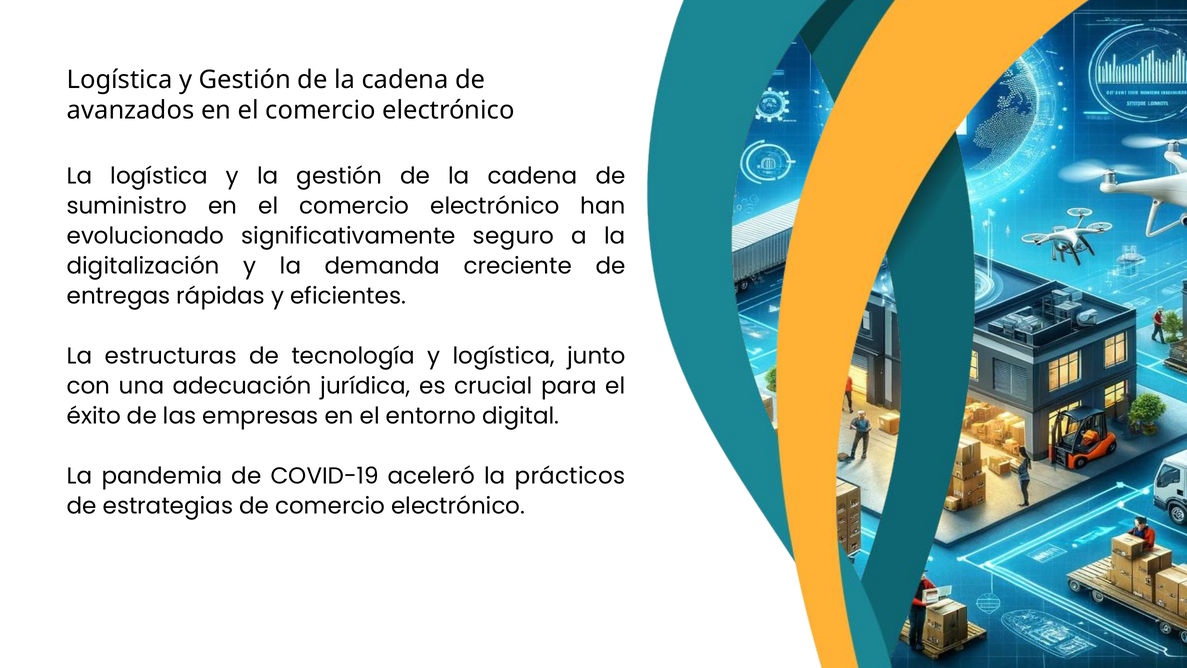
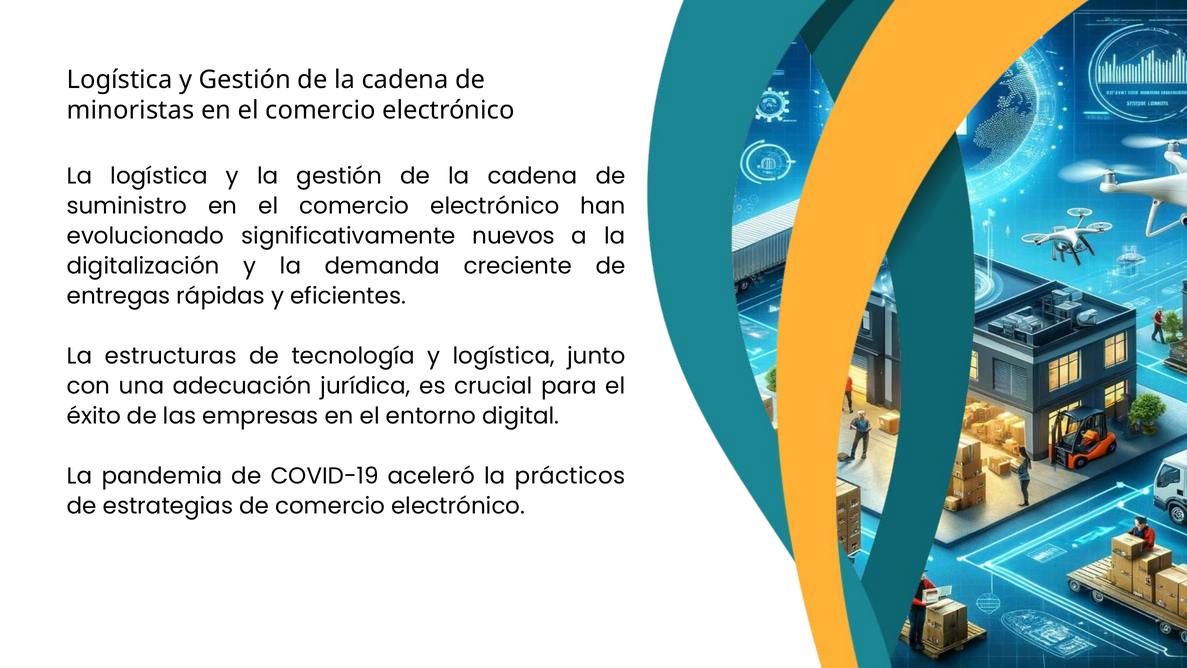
avanzados: avanzados -> minoristas (131, 110)
seguro: seguro -> nuevos (514, 236)
